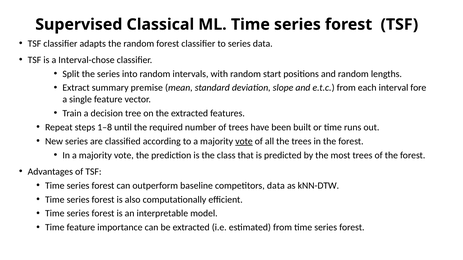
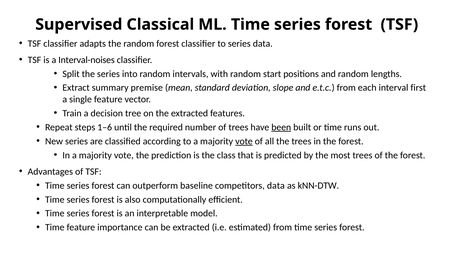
Interval-chose: Interval-chose -> Interval-noises (87, 60)
fore: fore -> first (418, 88)
1–8: 1–8 -> 1–6 (105, 127)
been underline: none -> present (281, 127)
